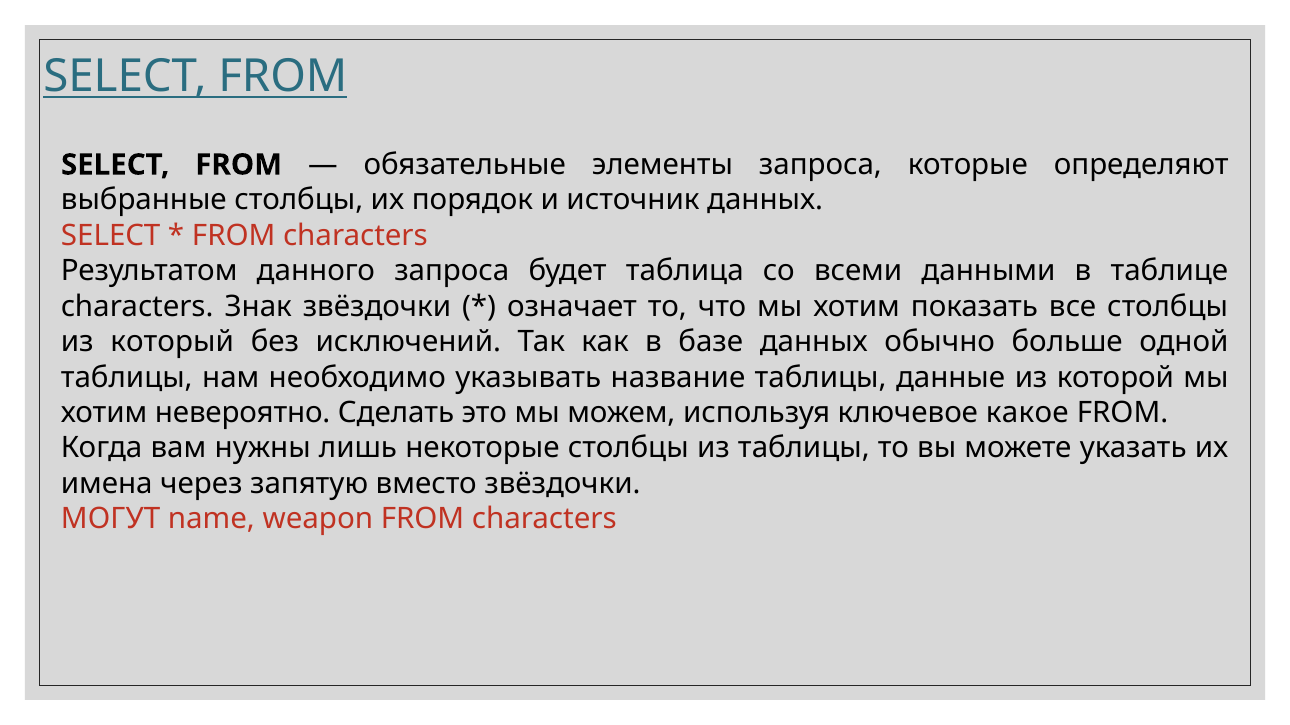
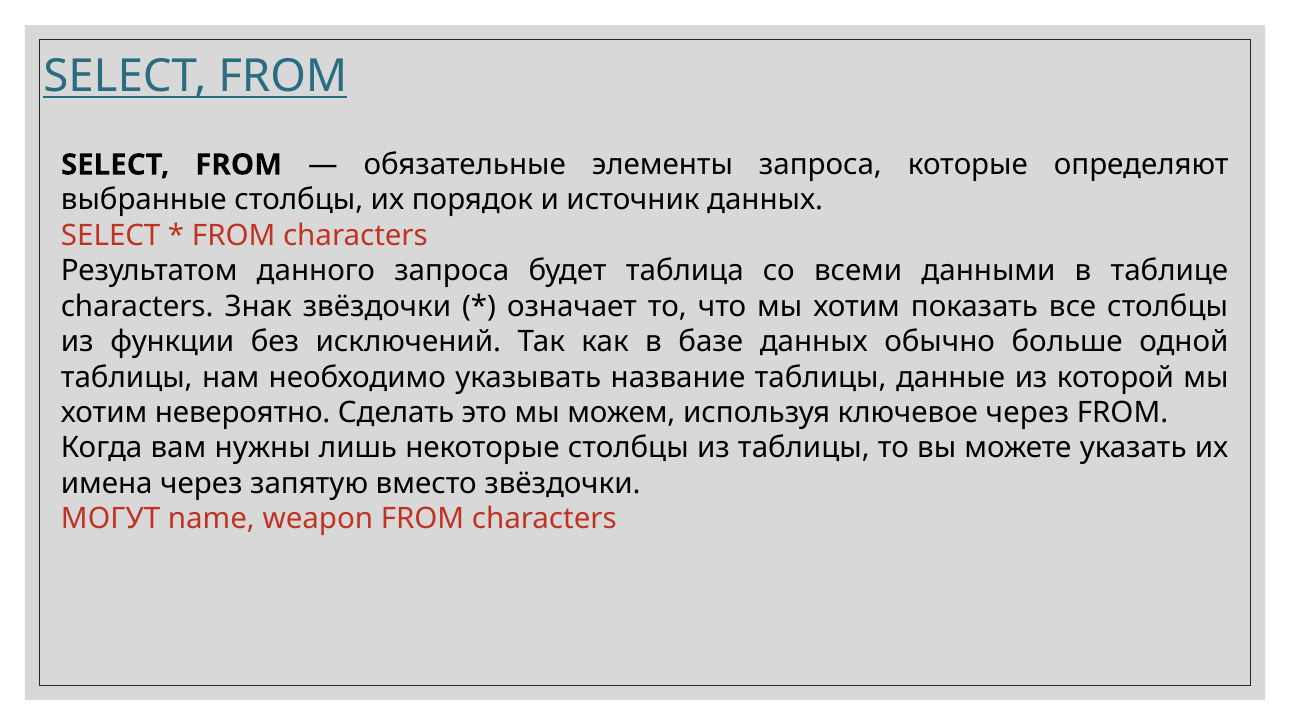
который: который -> функции (172, 342)
ключевое какое: какое -> через (1027, 413)
